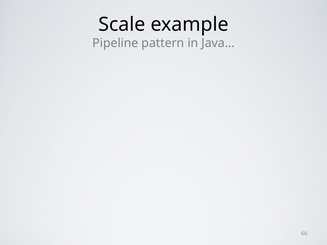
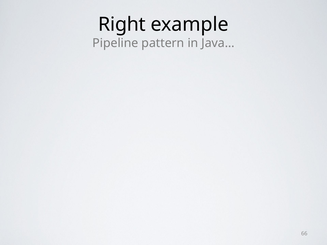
Scale: Scale -> Right (122, 25)
